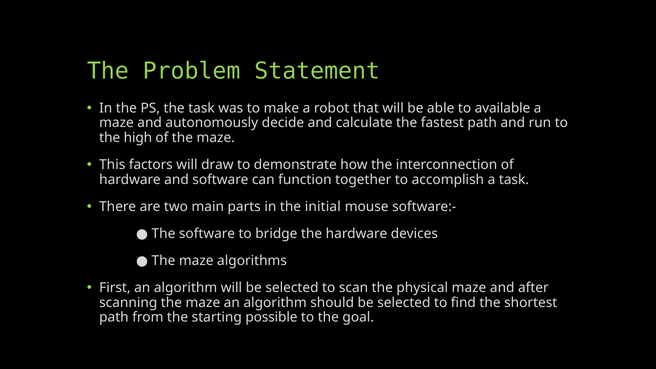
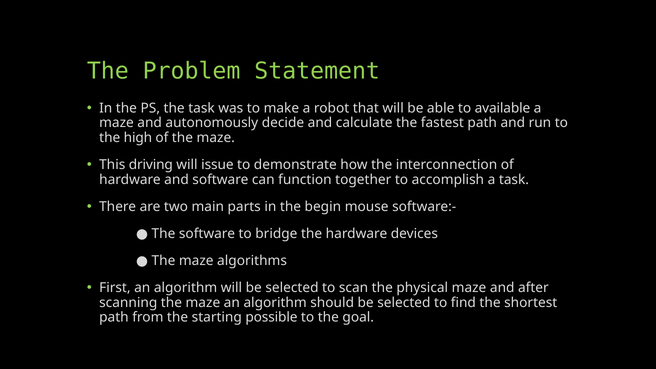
factors: factors -> driving (151, 165)
draw: draw -> issue (217, 165)
initial: initial -> begin (323, 207)
